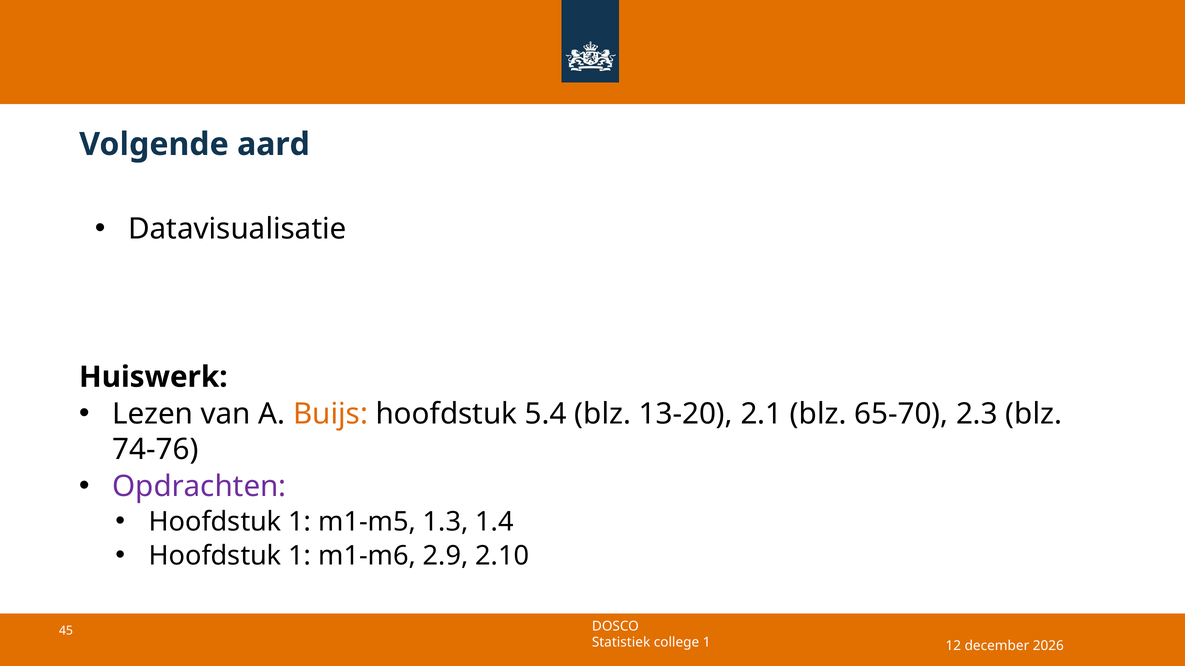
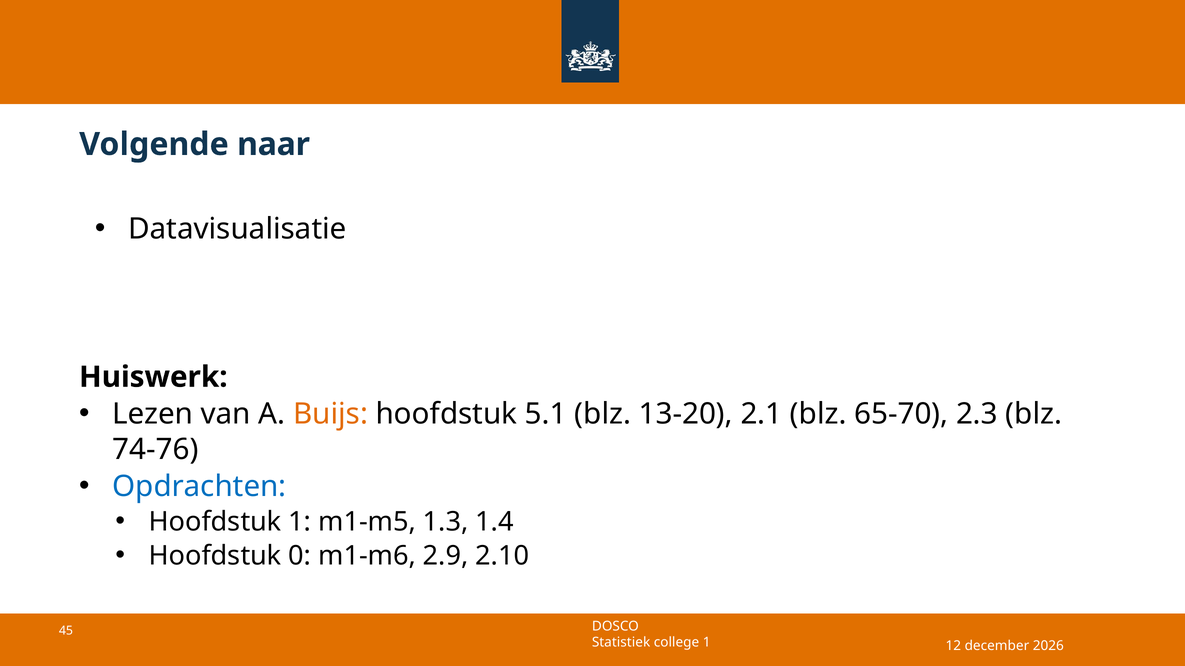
aard: aard -> naar (274, 144)
5.4: 5.4 -> 5.1 (546, 414)
Opdrachten colour: purple -> blue (199, 487)
1: 1 -> 0 (300, 556)
